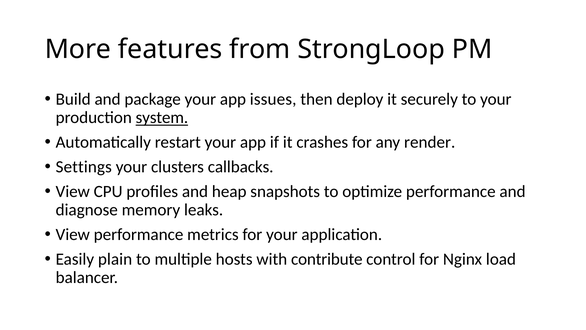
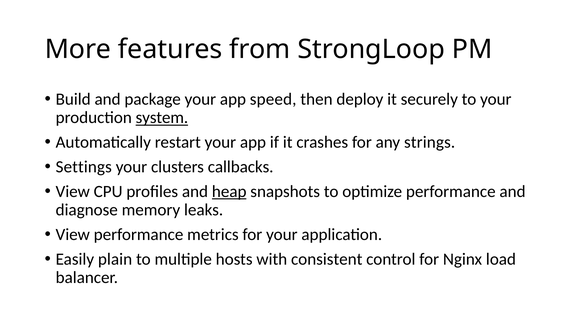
issues: issues -> speed (273, 99)
render: render -> strings (430, 142)
heap underline: none -> present (229, 191)
contribute: contribute -> consistent (327, 259)
